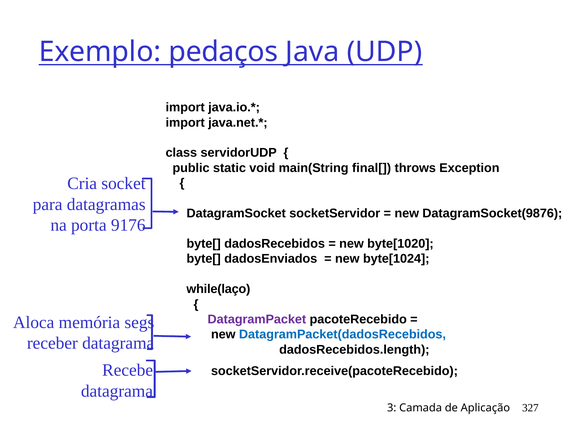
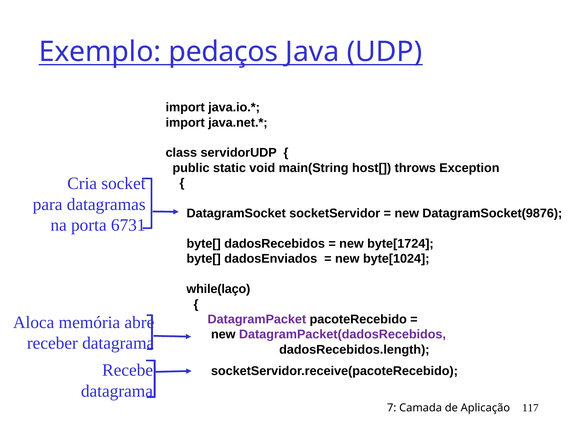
final[: final[ -> host[ (372, 168)
9176: 9176 -> 6731 (128, 225)
byte[1020: byte[1020 -> byte[1724 (400, 244)
segs: segs -> abre (139, 322)
DatagramPacket(dadosRecebidos colour: blue -> purple (342, 334)
3: 3 -> 7 (392, 408)
327: 327 -> 117 (530, 408)
